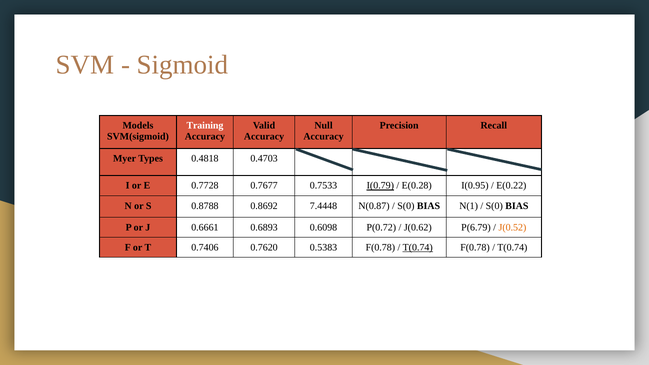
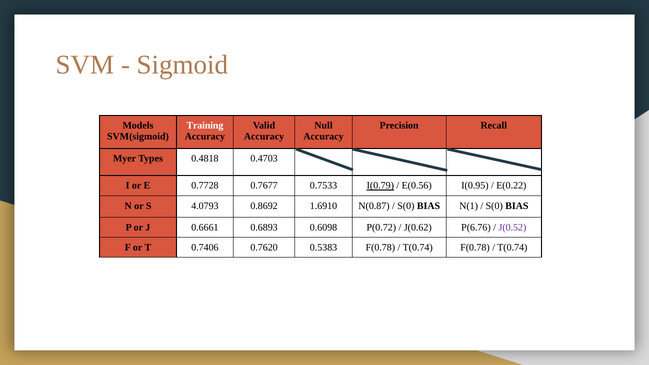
E(0.28: E(0.28 -> E(0.56 (417, 186)
0.8788: 0.8788 -> 4.0793 (205, 206)
7.4448: 7.4448 -> 1.6910 (324, 206)
P(6.79: P(6.79 -> P(6.76 (476, 227)
J(0.52 colour: orange -> purple (512, 227)
T(0.74 underline: present -> none (418, 247)
